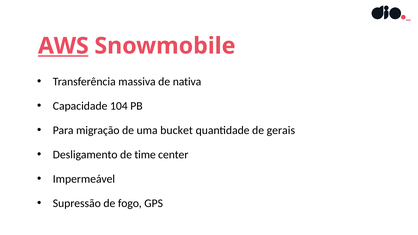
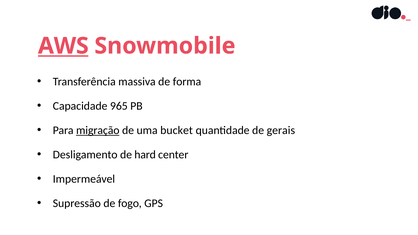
nativa: nativa -> forma (187, 82)
104: 104 -> 965 (119, 106)
migração underline: none -> present (98, 130)
time: time -> hard (145, 155)
